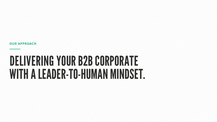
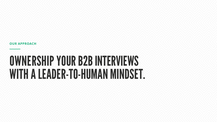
DELIVERING: DELIVERING -> OWNERSHIP (32, 61)
CORPORATE: CORPORATE -> INTERVIEWS (117, 61)
